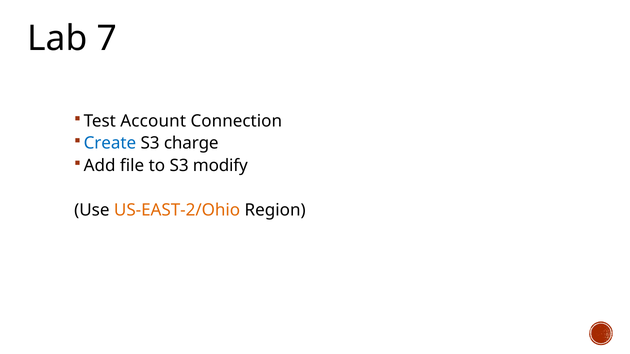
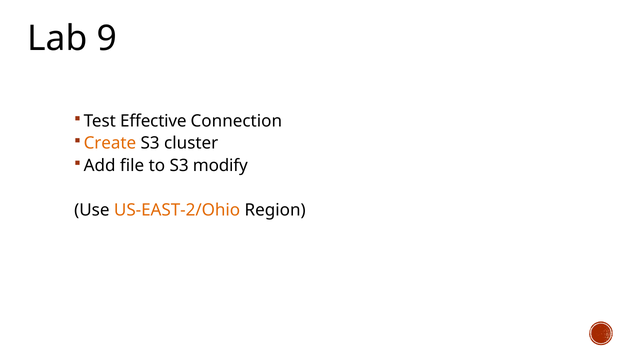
7: 7 -> 9 (107, 38)
Account: Account -> Effective (153, 121)
Create colour: blue -> orange (110, 143)
charge: charge -> cluster (191, 143)
